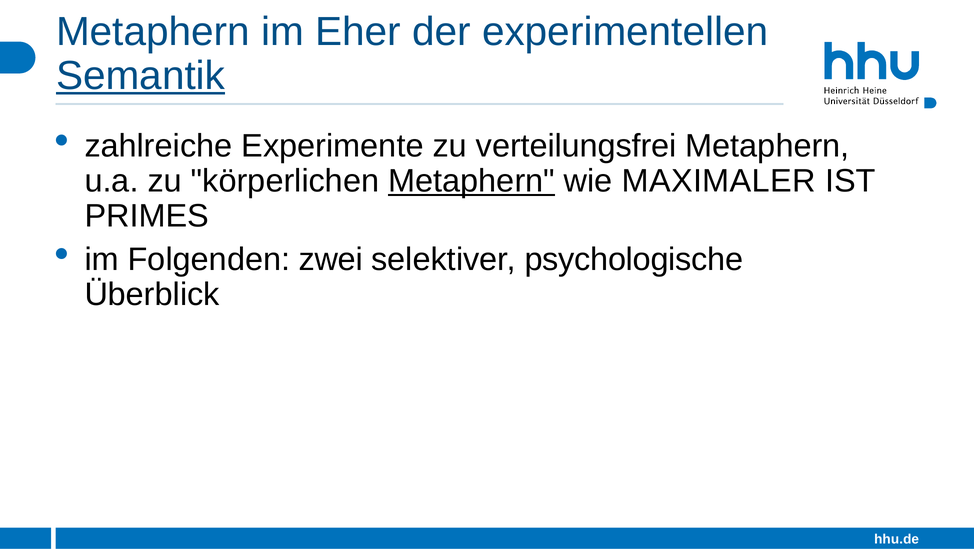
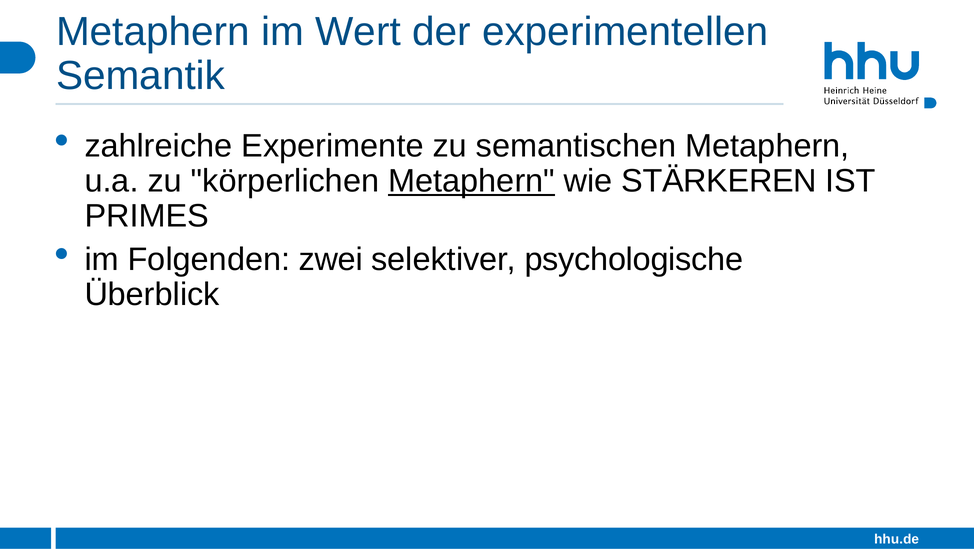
Eher: Eher -> Wert (358, 32)
Semantik underline: present -> none (141, 76)
verteilungsfrei: verteilungsfrei -> semantischen (576, 146)
MAXIMALER: MAXIMALER -> STÄRKEREN (719, 181)
